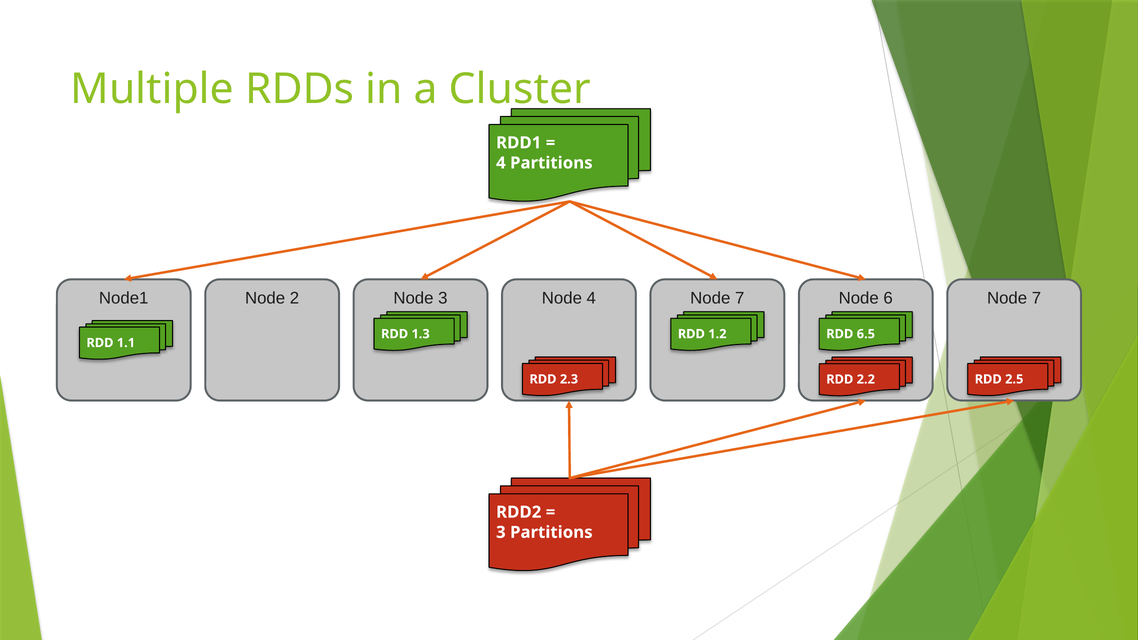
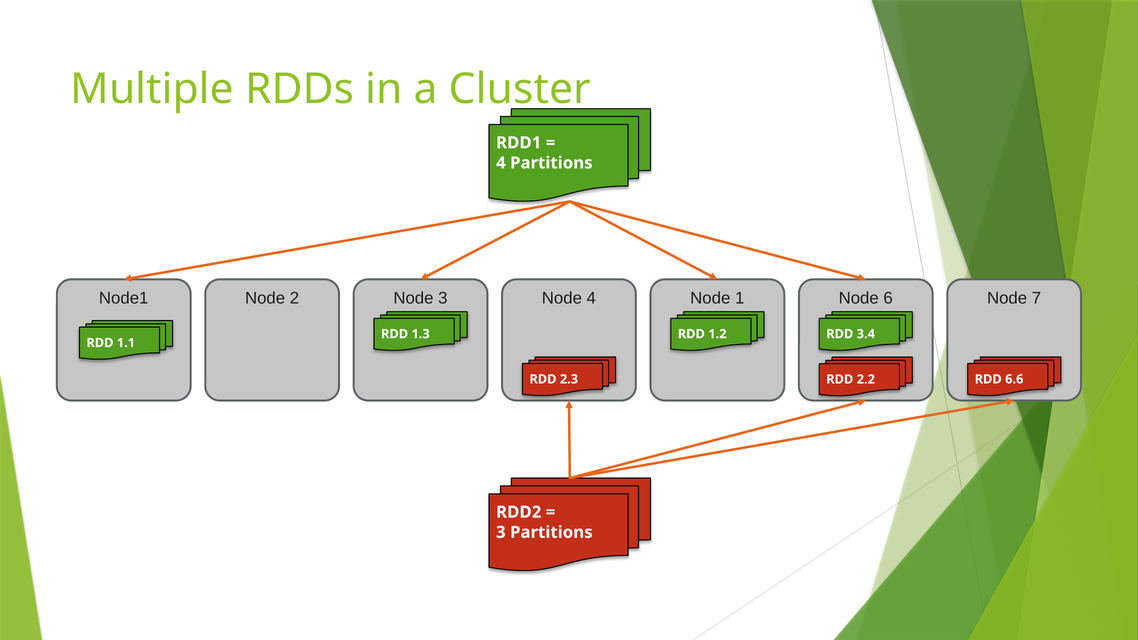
4 Node 7: 7 -> 1 (740, 298)
6.5: 6.5 -> 3.4 (866, 334)
2.5: 2.5 -> 6.6 (1014, 379)
